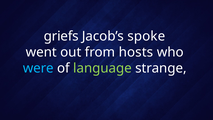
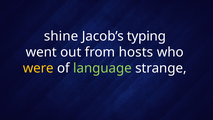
griefs: griefs -> shine (61, 36)
spoke: spoke -> typing (146, 36)
were colour: light blue -> yellow (38, 68)
